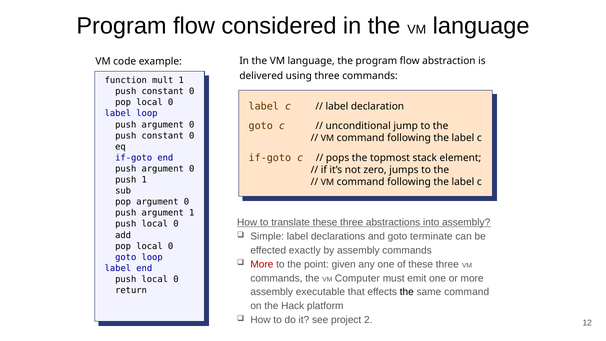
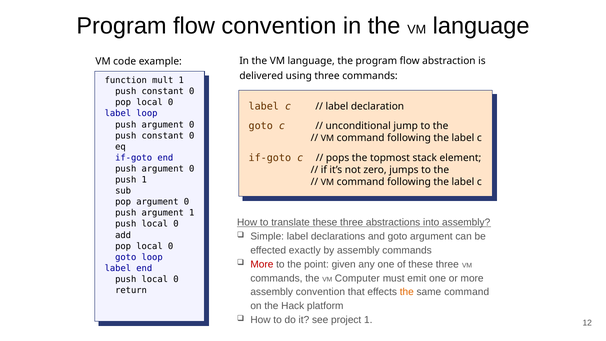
flow considered: considered -> convention (279, 26)
goto terminate: terminate -> argument (431, 236)
assembly executable: executable -> convention (320, 292)
the colour: black -> orange (407, 292)
project 2: 2 -> 1 (368, 320)
